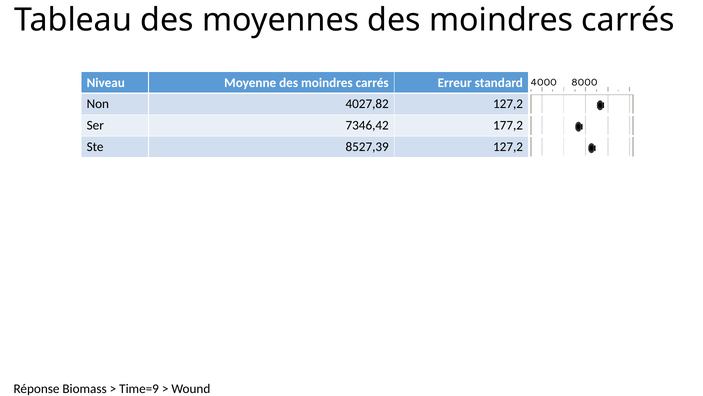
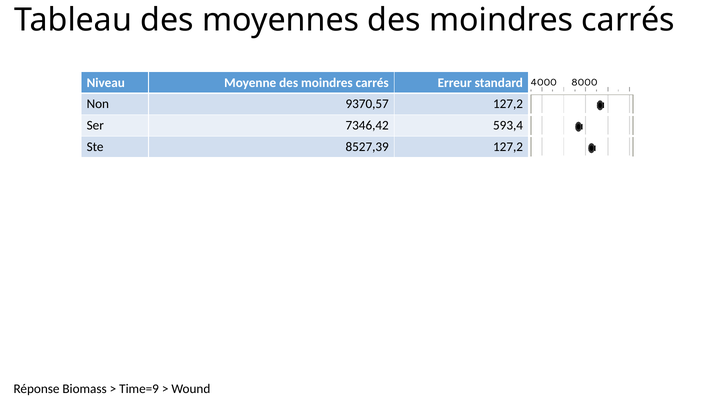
4027,82: 4027,82 -> 9370,57 (367, 104)
177,2: 177,2 -> 593,4 (508, 125)
